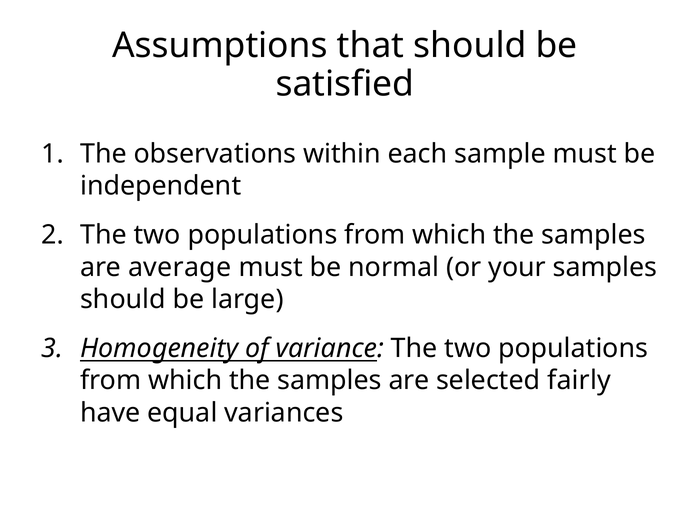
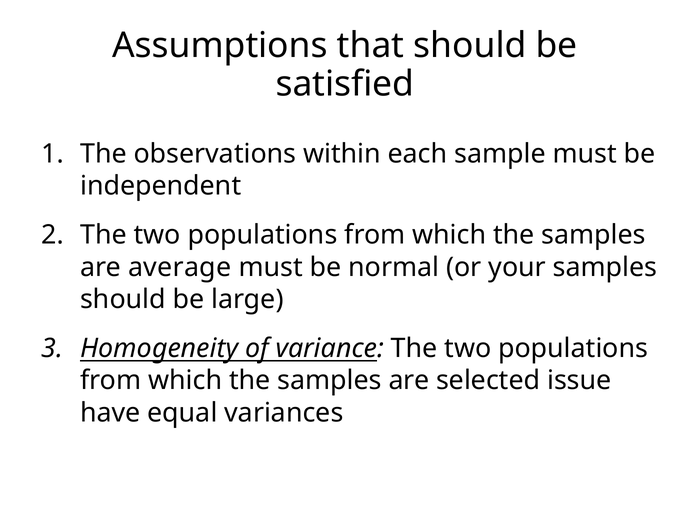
fairly: fairly -> issue (579, 380)
